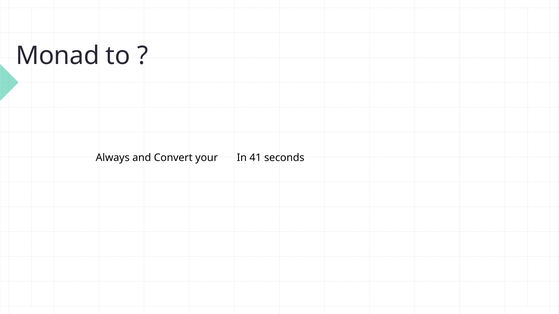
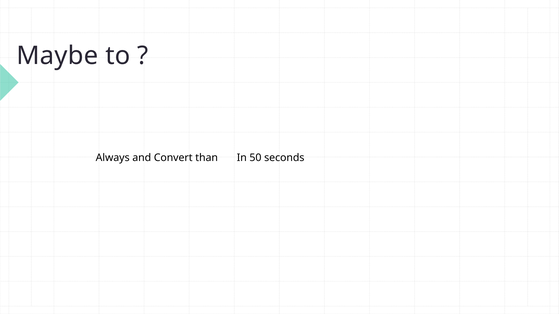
Monad: Monad -> Maybe (57, 56)
your: your -> than (207, 158)
41: 41 -> 50 (255, 158)
